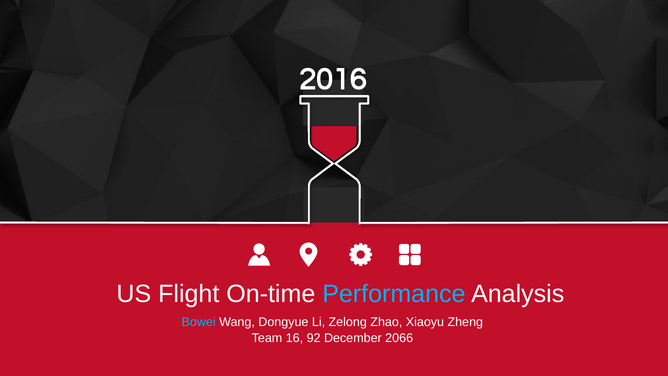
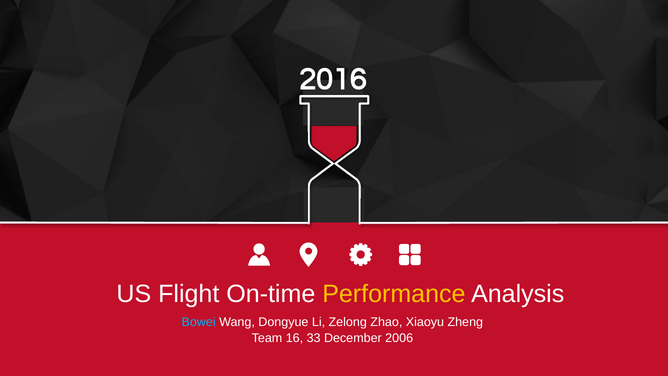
Performance colour: light blue -> yellow (394, 294)
92: 92 -> 33 (314, 338)
2066: 2066 -> 2006 (399, 338)
